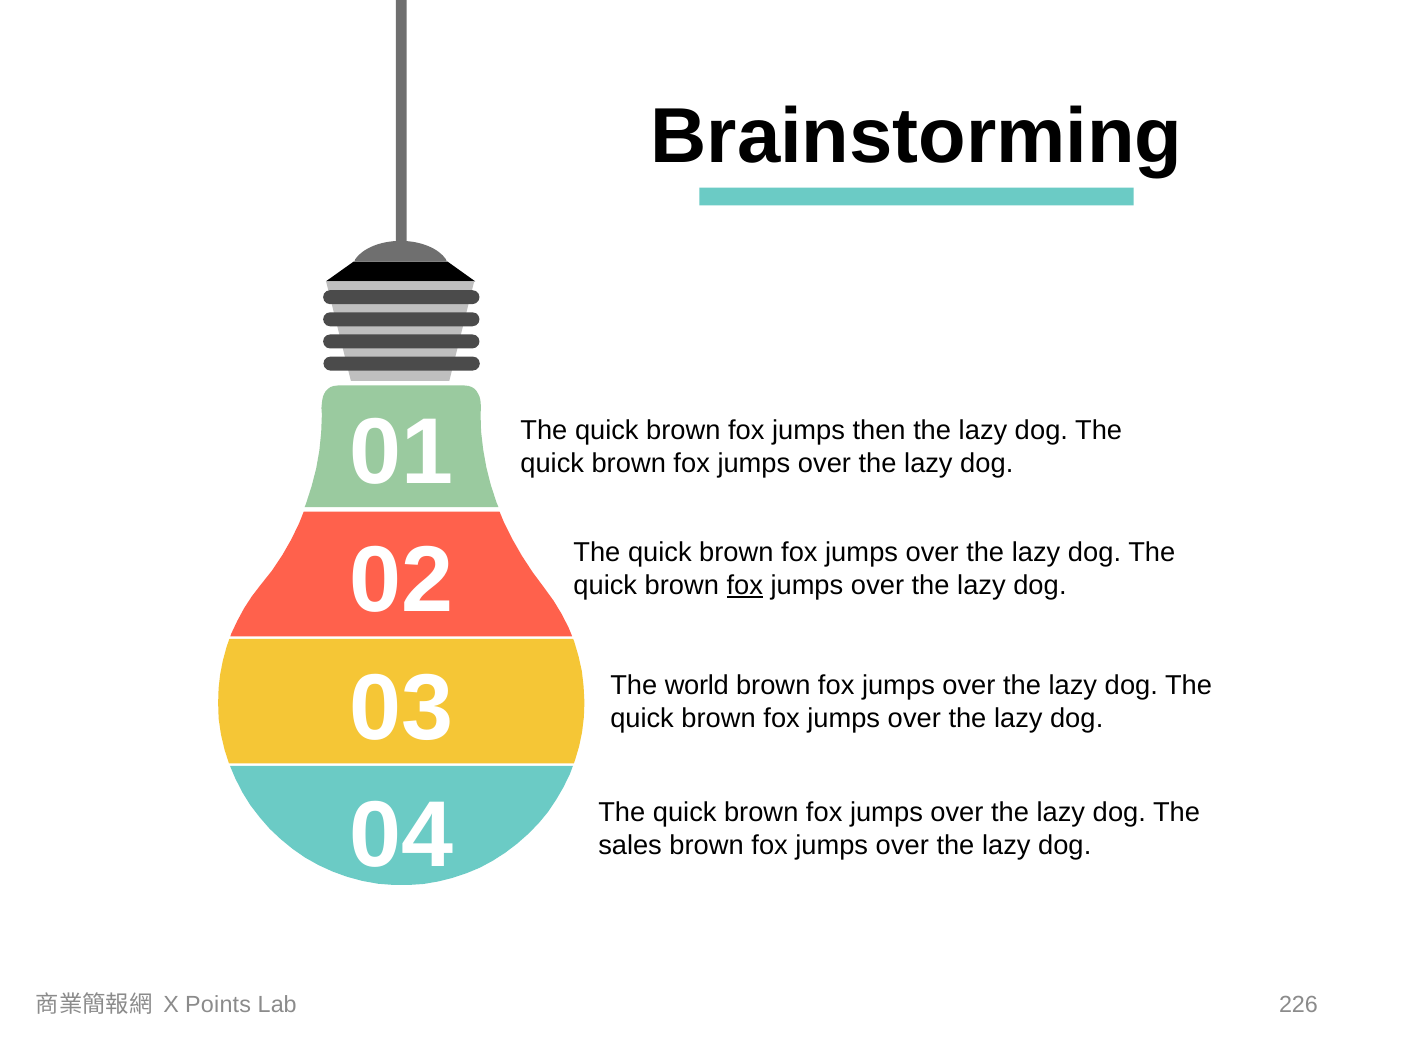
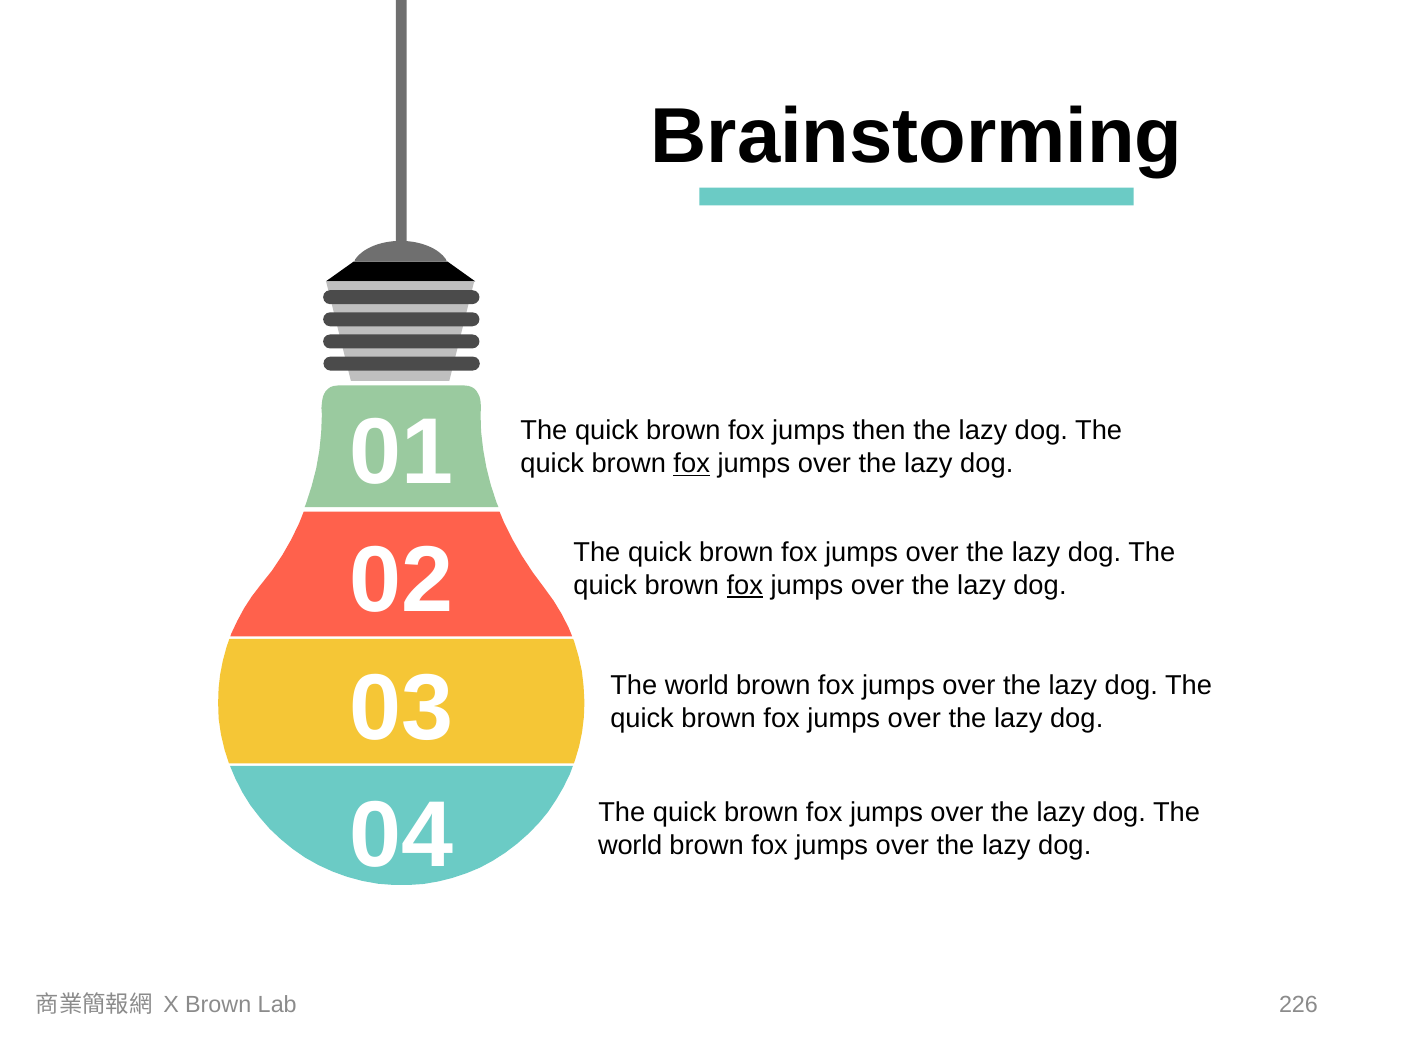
fox underline: none -> present (692, 463)
sales: sales -> world (630, 845)
X Points: Points -> Brown (218, 1004)
